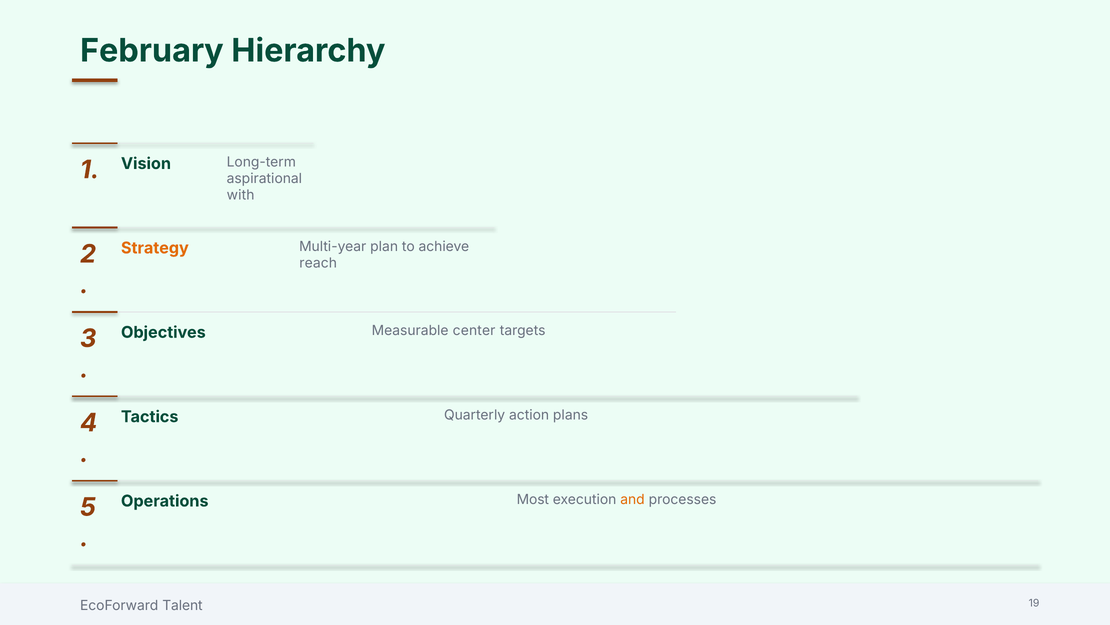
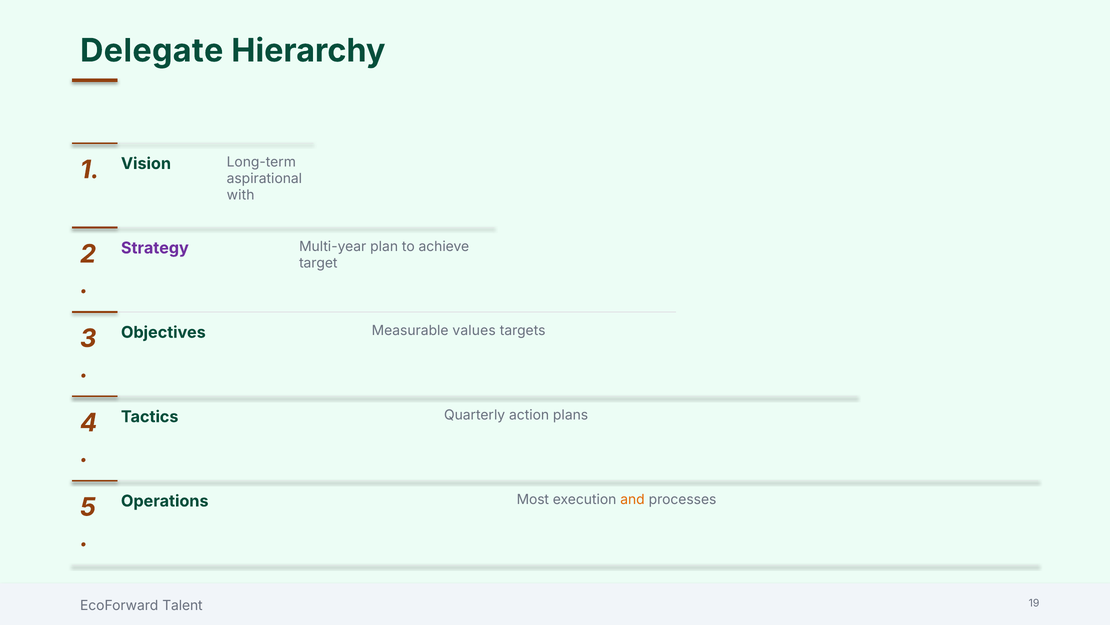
February: February -> Delegate (152, 51)
Strategy colour: orange -> purple (155, 248)
reach: reach -> target (318, 263)
center: center -> values (474, 330)
